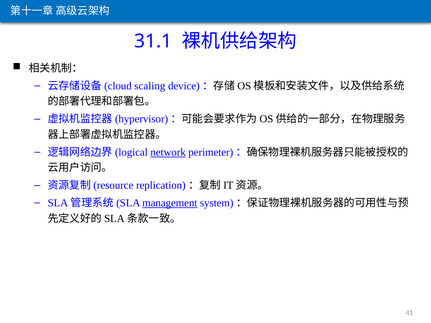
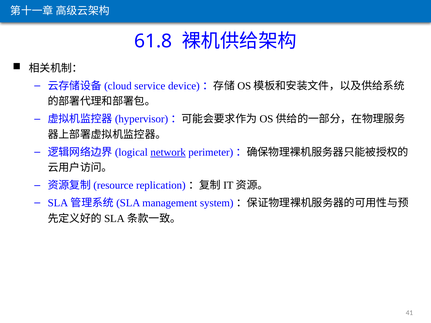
31.1: 31.1 -> 61.8 (153, 41)
scaling: scaling -> service (150, 86)
management underline: present -> none (170, 203)
